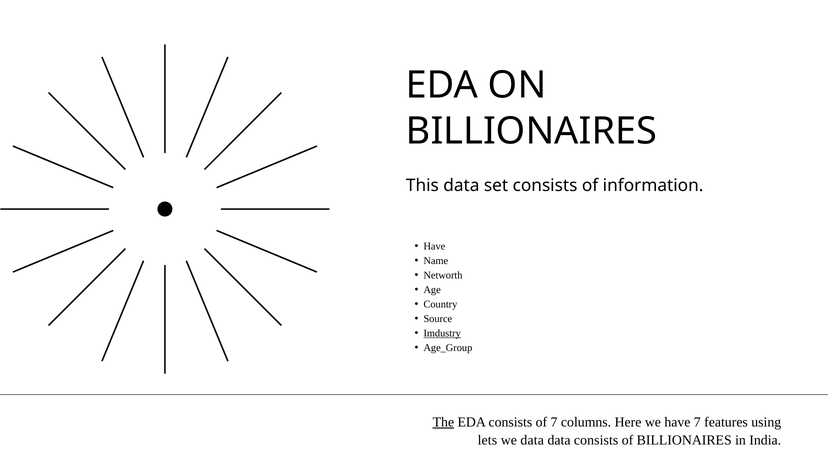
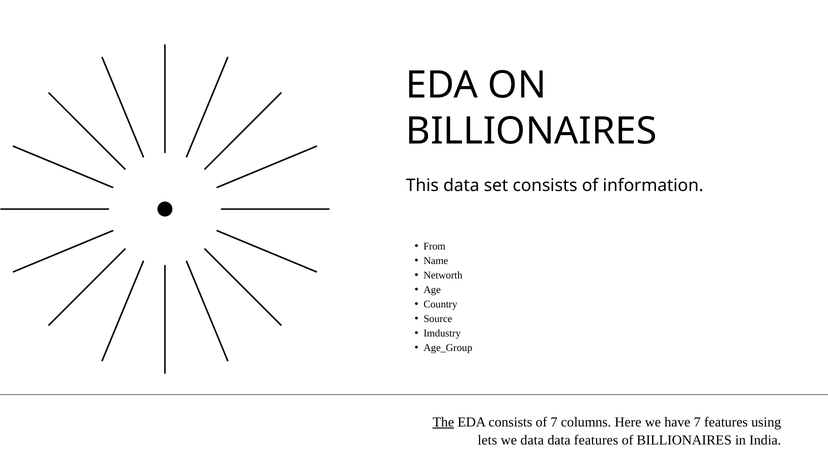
Have: Have -> From (434, 246)
Imdustry underline: present -> none (442, 333)
data consists: consists -> features (596, 440)
